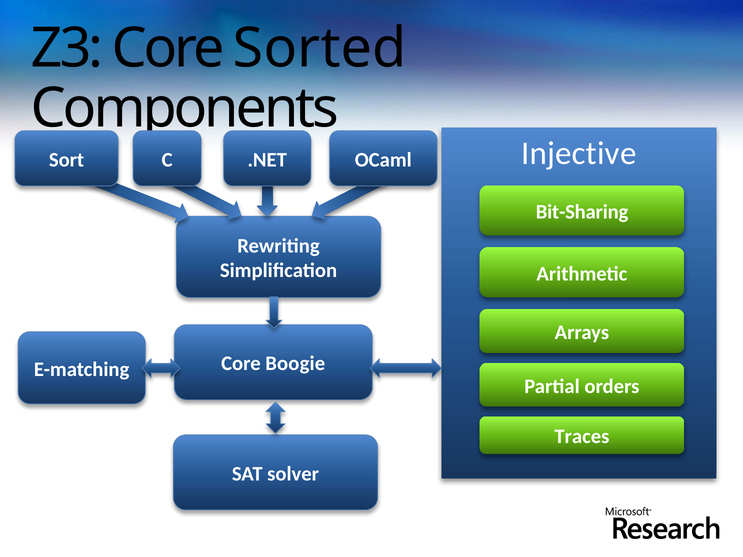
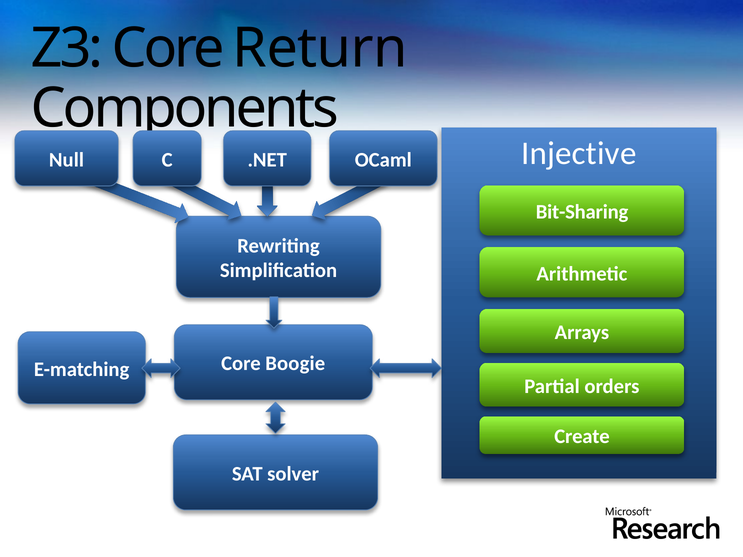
Sorted: Sorted -> Return (320, 48)
Sort: Sort -> Null (66, 160)
Traces: Traces -> Create (582, 437)
